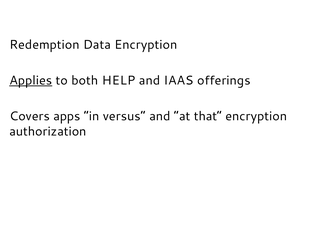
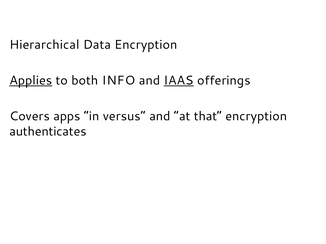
Redemption: Redemption -> Hierarchical (44, 45)
HELP: HELP -> INFO (119, 81)
IAAS underline: none -> present (179, 81)
authorization: authorization -> authenticates (48, 132)
